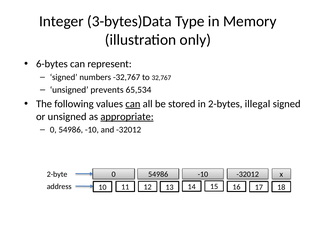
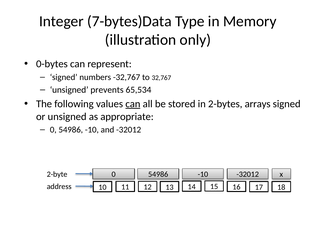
3-bytes)Data: 3-bytes)Data -> 7-bytes)Data (129, 21)
6-bytes: 6-bytes -> 0-bytes (52, 64)
illegal: illegal -> arrays (258, 104)
appropriate underline: present -> none (127, 117)
